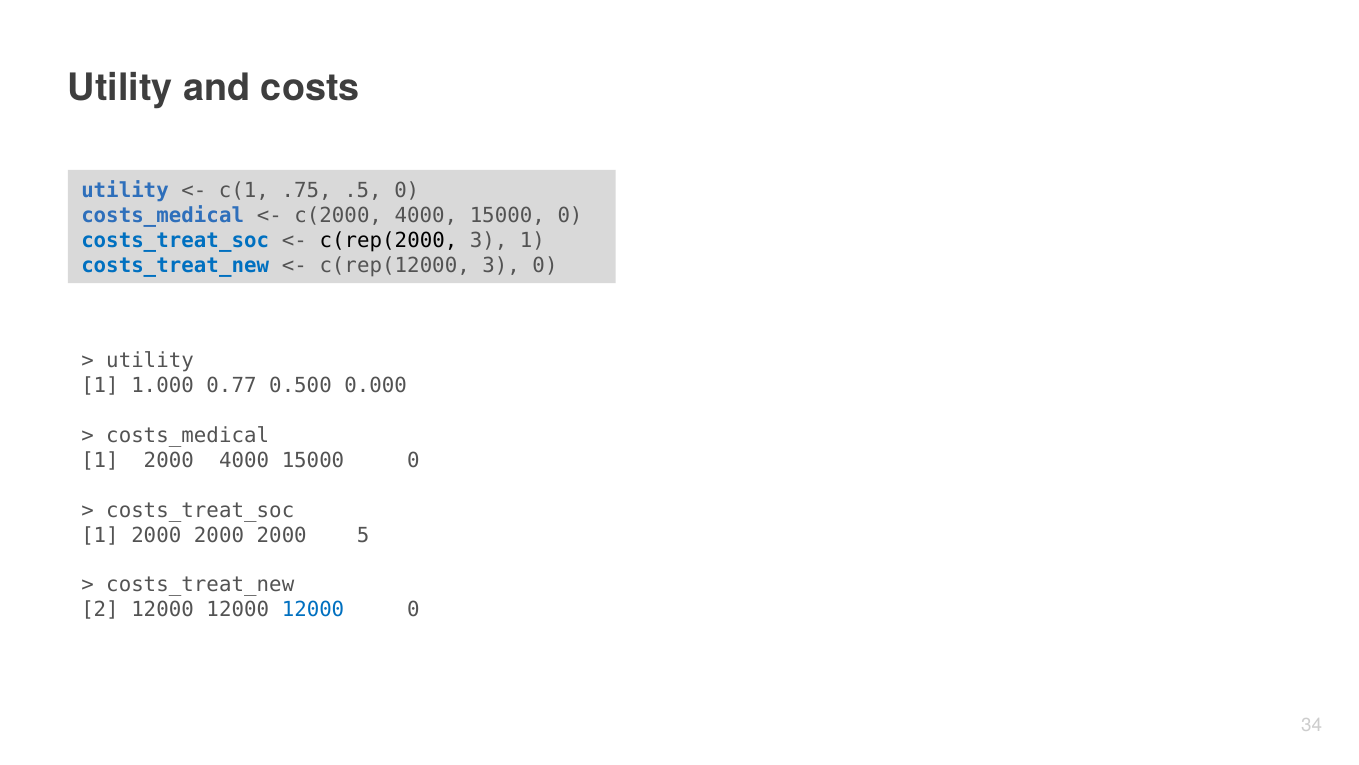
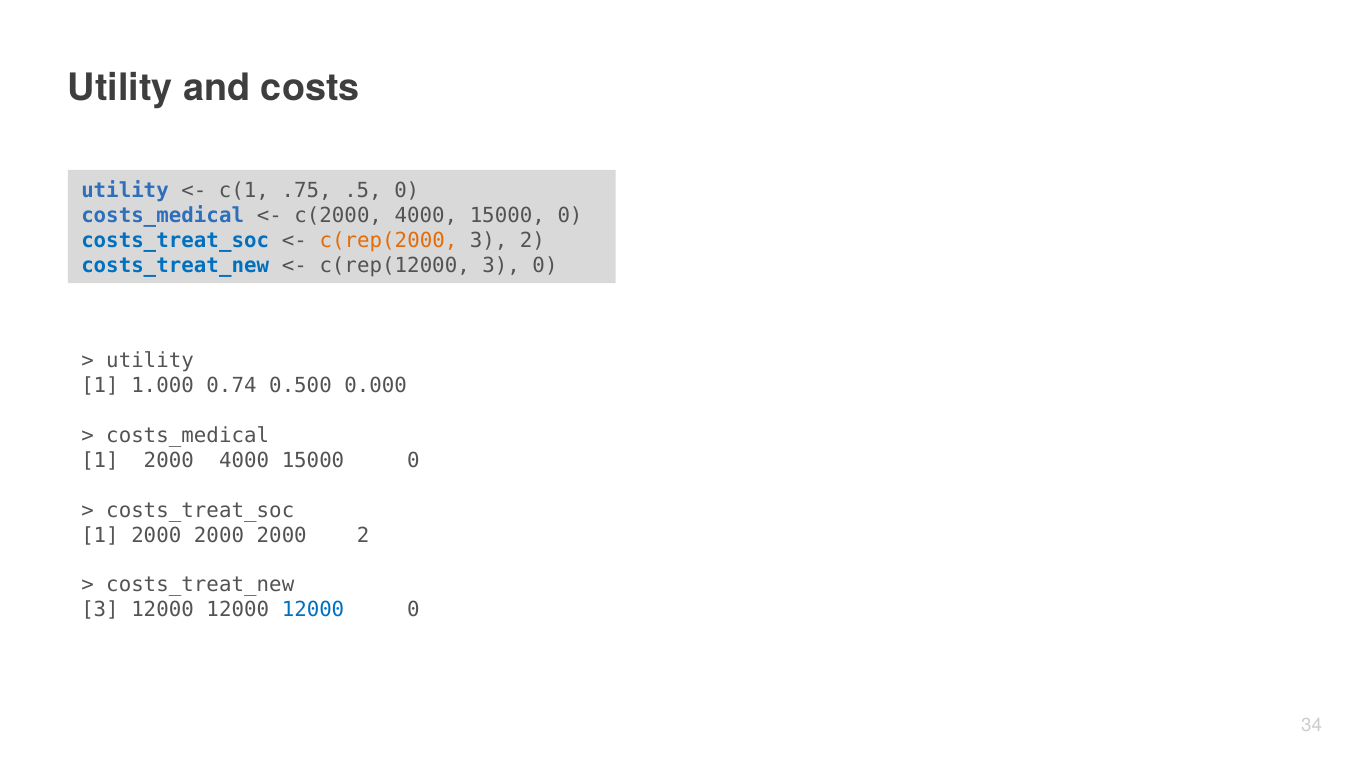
c(rep(2000 colour: black -> orange (388, 240)
3 1: 1 -> 2 (532, 240)
0.77: 0.77 -> 0.74 (232, 385)
2000 5: 5 -> 2 (363, 535)
2: 2 -> 3 (100, 610)
